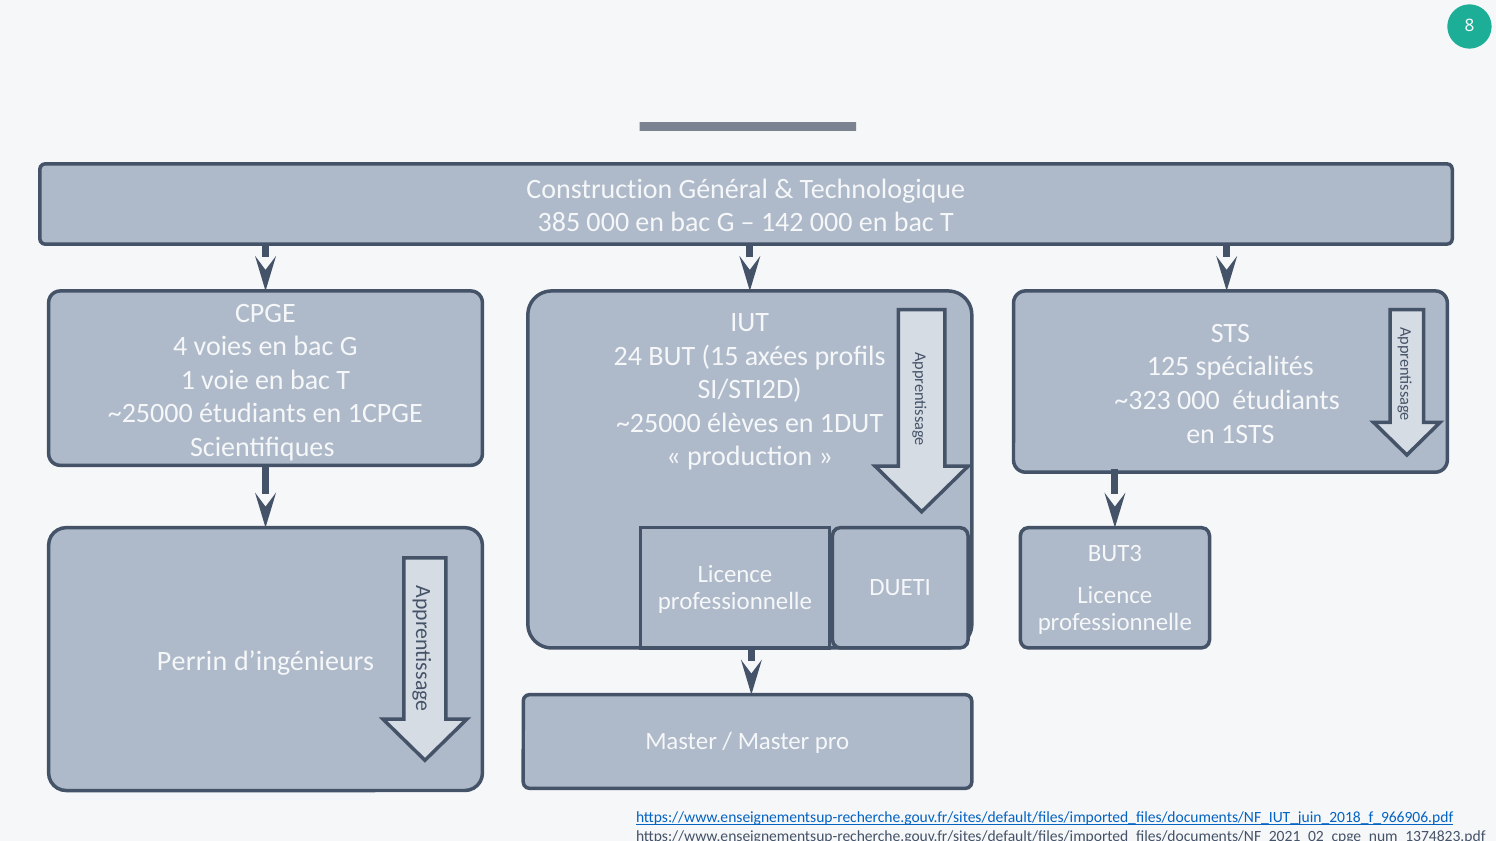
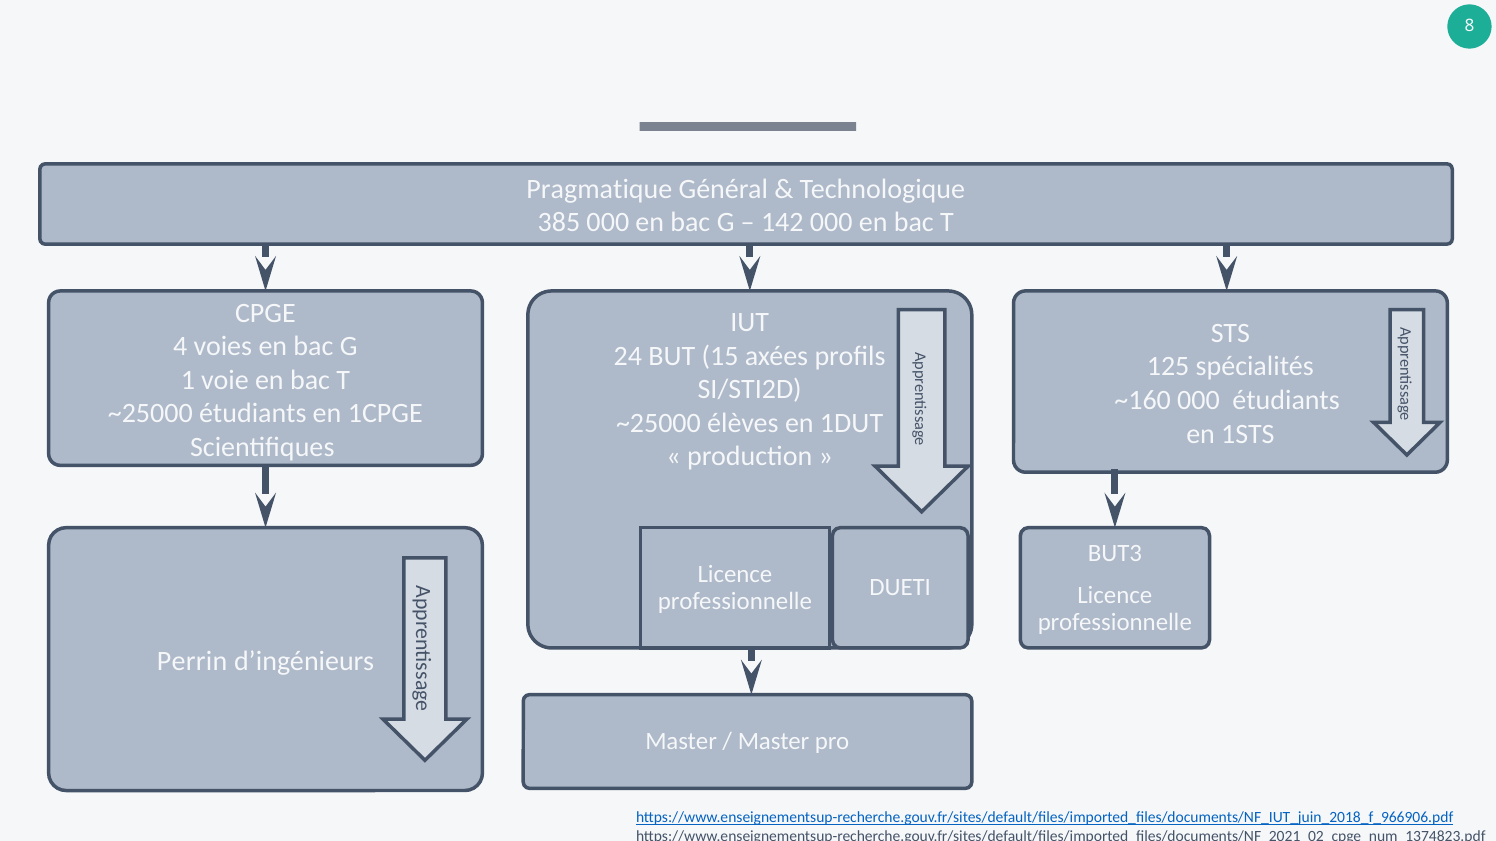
Construction: Construction -> Pragmatique (599, 189)
~323: ~323 -> ~160 (1143, 401)
